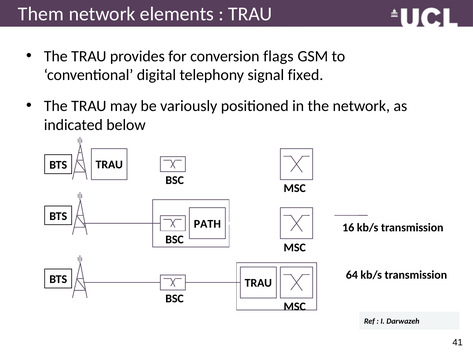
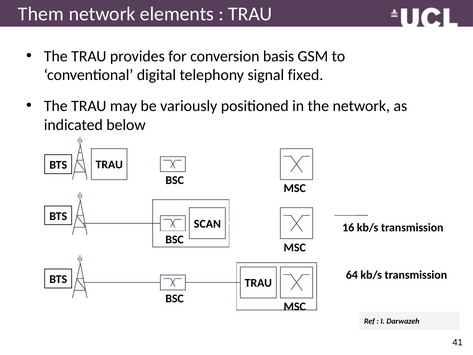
flags: flags -> basis (279, 56)
PATH: PATH -> SCAN (207, 224)
